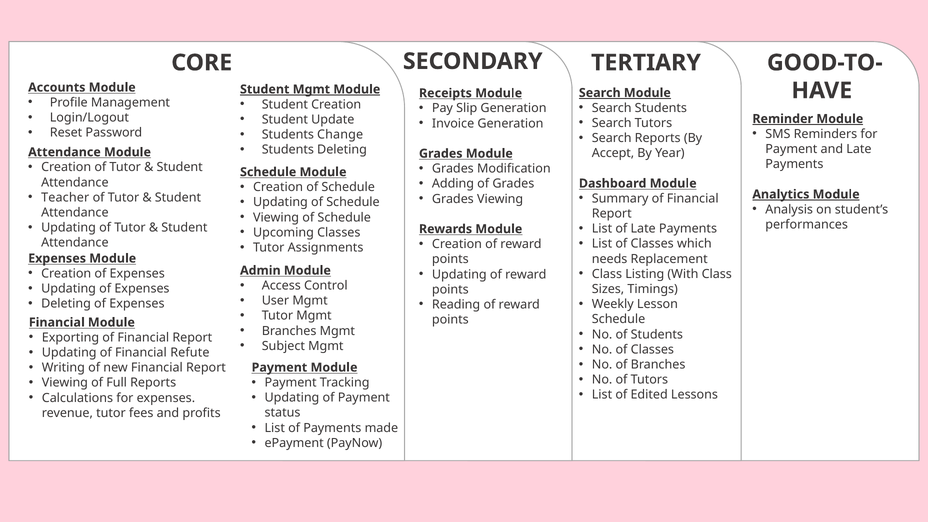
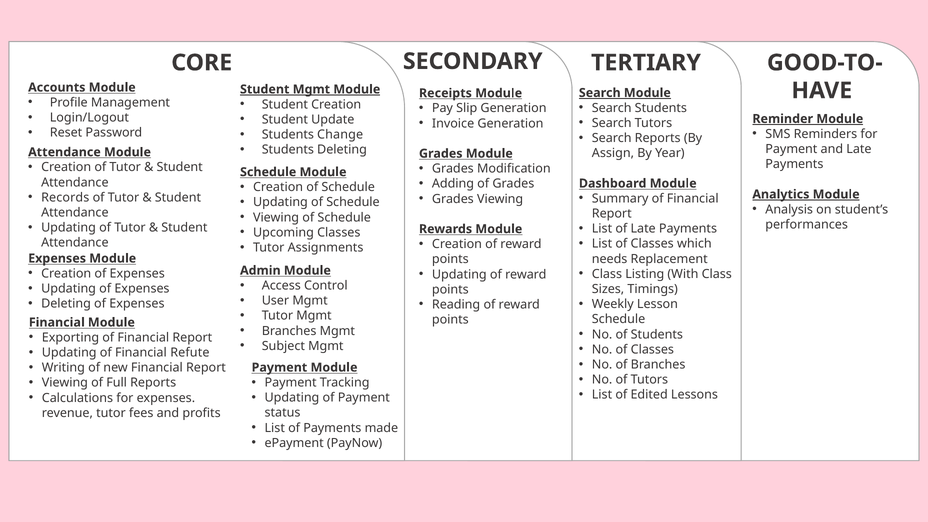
Accept: Accept -> Assign (613, 153)
Teacher: Teacher -> Records (65, 197)
